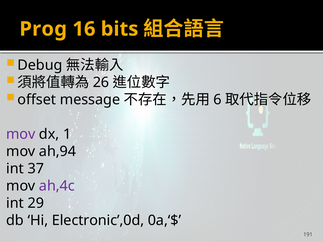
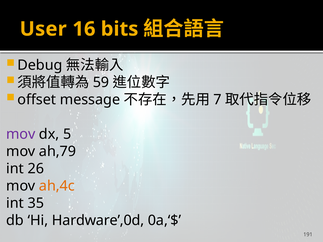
Prog: Prog -> User (43, 29)
26: 26 -> 59 (101, 83)
6: 6 -> 7 (218, 100)
1: 1 -> 5 (67, 134)
ah,94: ah,94 -> ah,79 (58, 152)
37: 37 -> 26 (36, 169)
ah,4c colour: purple -> orange (57, 186)
29: 29 -> 35 (36, 203)
Electronic’,0d: Electronic’,0d -> Hardware’,0d (98, 220)
